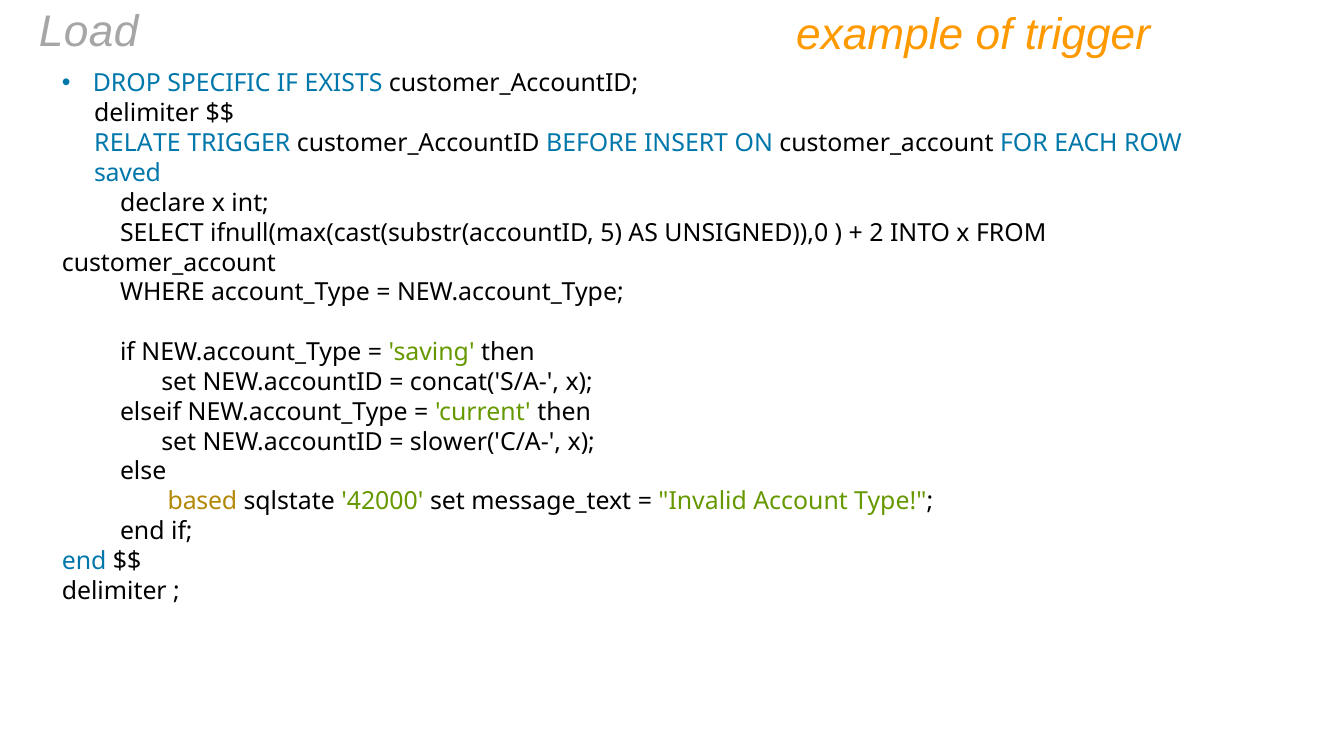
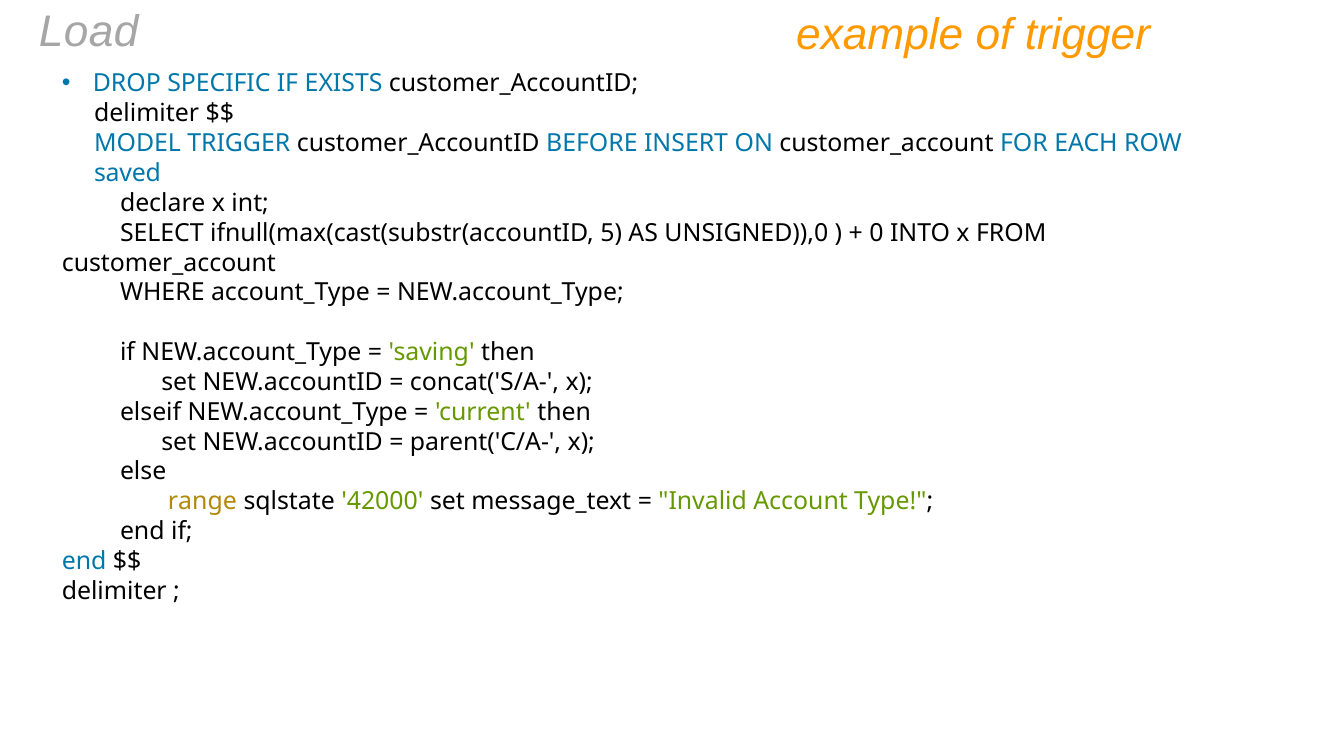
RELATE: RELATE -> MODEL (138, 143)
2: 2 -> 0 (876, 233)
slower('C/A-: slower('C/A- -> parent('C/A- (486, 442)
based: based -> range (202, 501)
